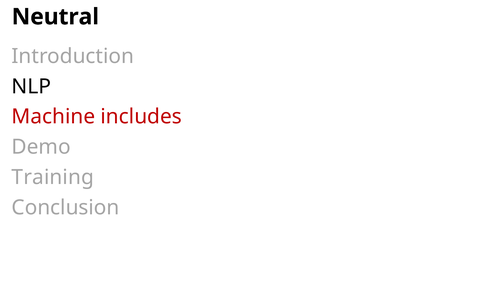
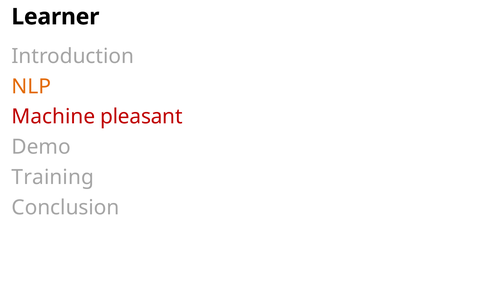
Neutral: Neutral -> Learner (55, 17)
NLP colour: black -> orange (31, 86)
includes: includes -> pleasant (141, 117)
